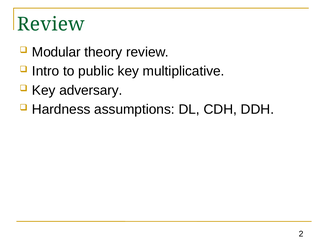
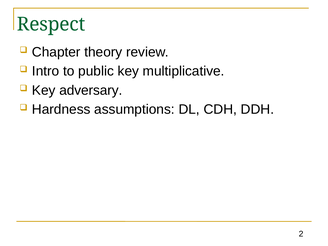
Review: Review -> Respect (51, 24)
Modular: Modular -> Chapter (56, 52)
